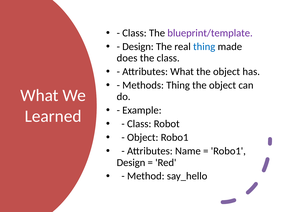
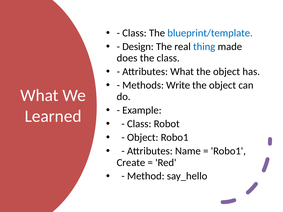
blueprint/template colour: purple -> blue (210, 33)
Methods Thing: Thing -> Write (178, 85)
Design: Design -> Create (131, 163)
